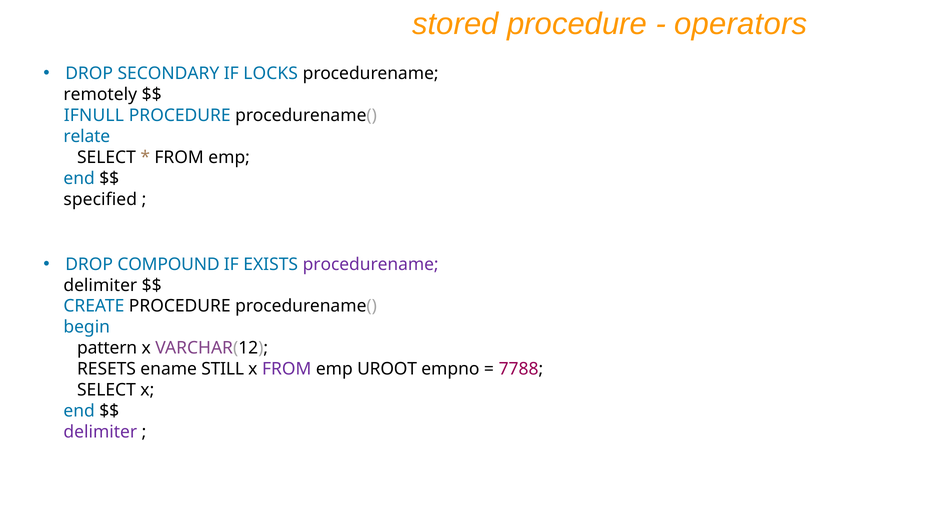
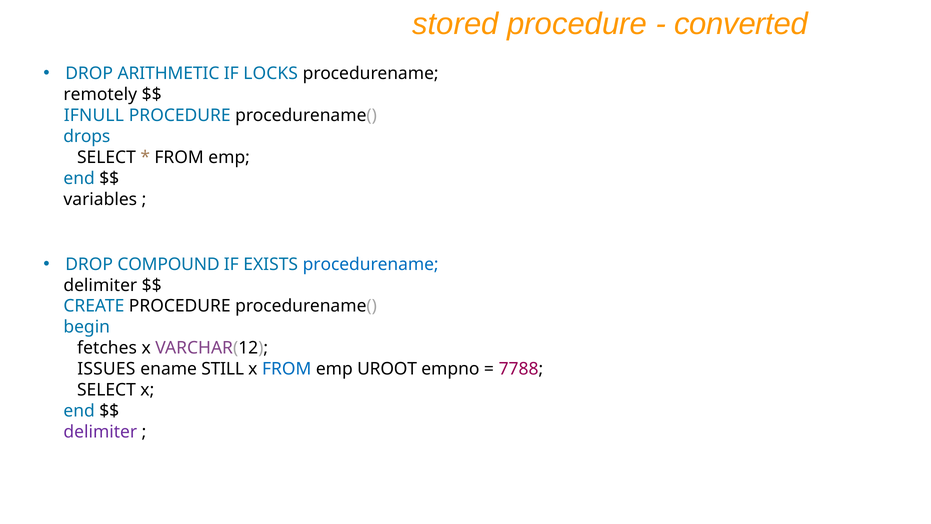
operators: operators -> converted (741, 24)
SECONDARY: SECONDARY -> ARITHMETIC (168, 74)
relate: relate -> drops (87, 136)
specified: specified -> variables (100, 199)
procedurename colour: purple -> blue (371, 264)
pattern: pattern -> fetches (107, 348)
RESETS: RESETS -> ISSUES (106, 369)
FROM colour: purple -> blue (287, 369)
